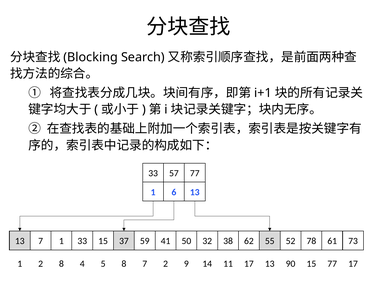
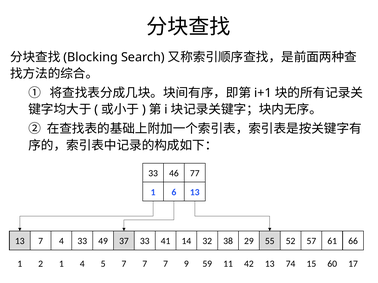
57: 57 -> 46 (174, 174)
7 1: 1 -> 4 (61, 242)
33 15: 15 -> 49 (103, 242)
37 59: 59 -> 33 (145, 242)
50: 50 -> 14 (186, 242)
62: 62 -> 29 (249, 242)
78: 78 -> 57 (311, 242)
73: 73 -> 66 (353, 242)
2 8: 8 -> 1 (61, 264)
5 8: 8 -> 7 (124, 264)
2: 2 -> 7 (166, 264)
14: 14 -> 59 (207, 264)
11 17: 17 -> 42 (249, 264)
90: 90 -> 74 (291, 264)
15 77: 77 -> 60 (332, 264)
